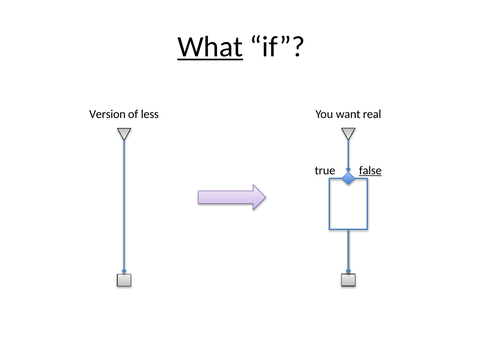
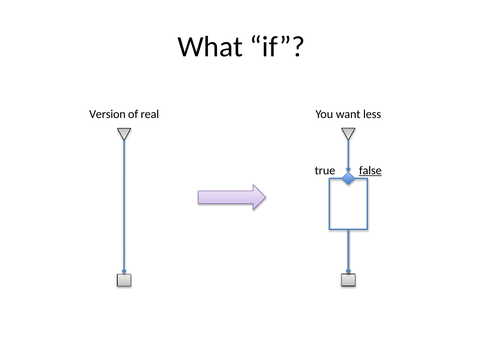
What underline: present -> none (210, 47)
less: less -> real (150, 114)
real: real -> less (372, 114)
